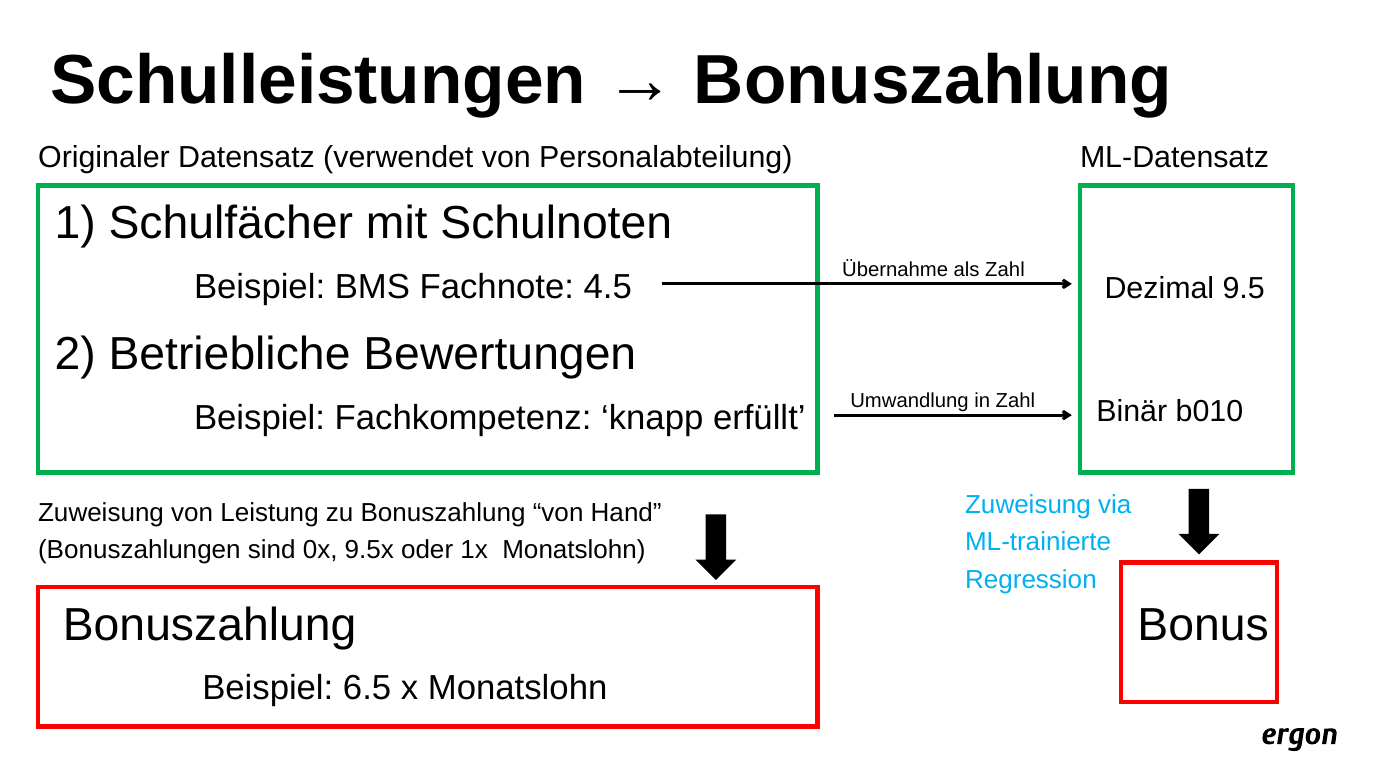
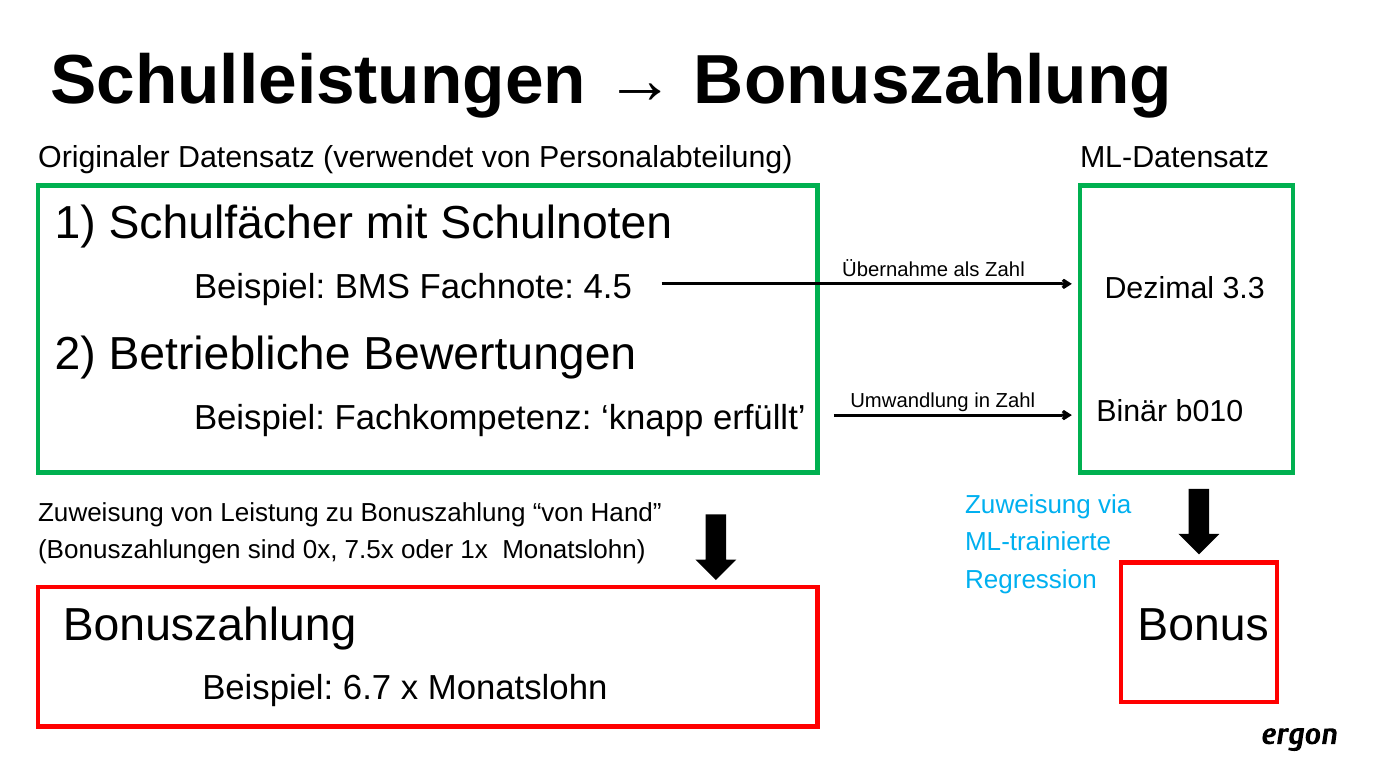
9.5: 9.5 -> 3.3 (1244, 289)
9.5x: 9.5x -> 7.5x (369, 550)
6.5: 6.5 -> 6.7 (367, 689)
